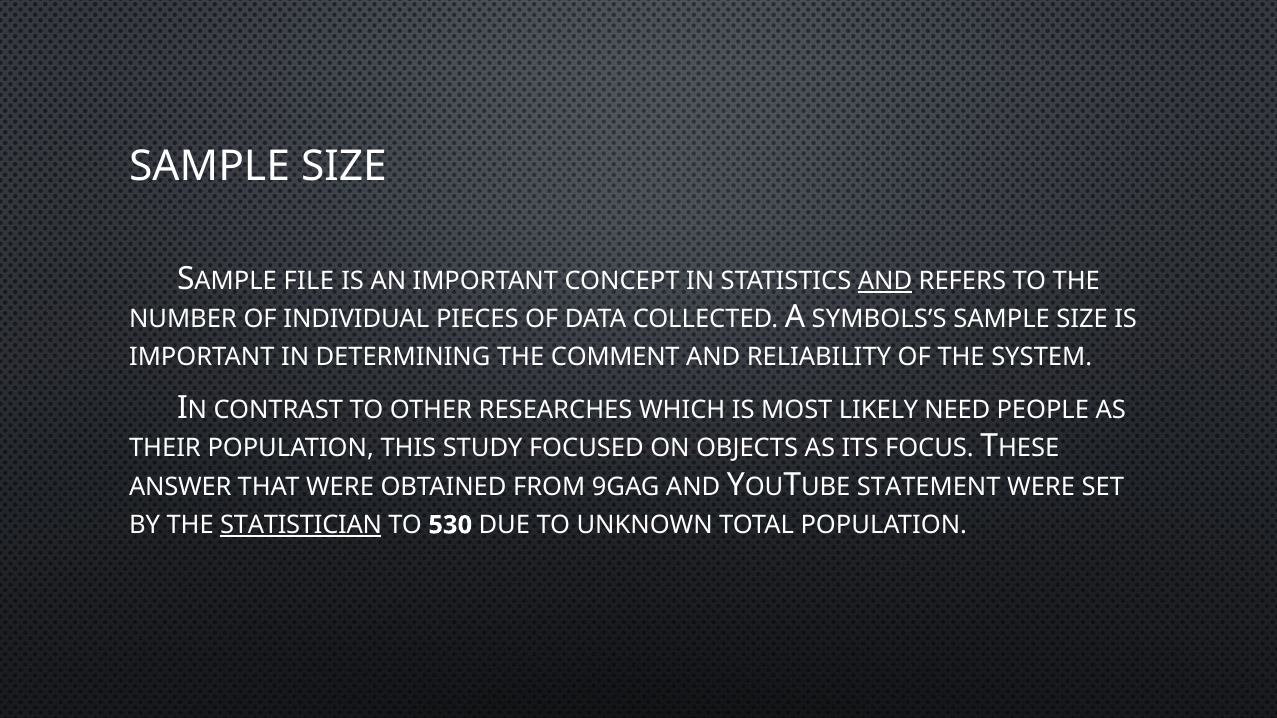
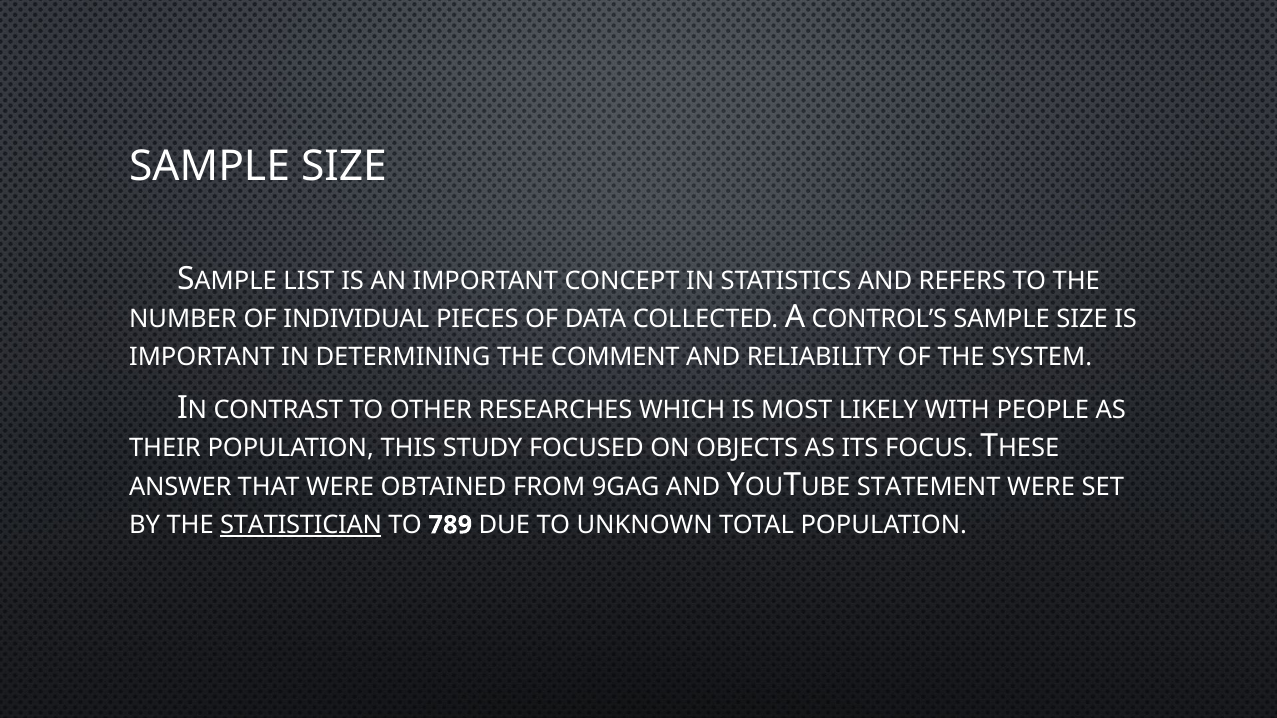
FILE: FILE -> LIST (309, 281)
AND underline: present -> none (885, 281)
SYMBOLS’S: SYMBOLS’S -> CONTROL’S (879, 319)
NEED: NEED -> WITH (957, 410)
530: 530 -> 789 (450, 525)
